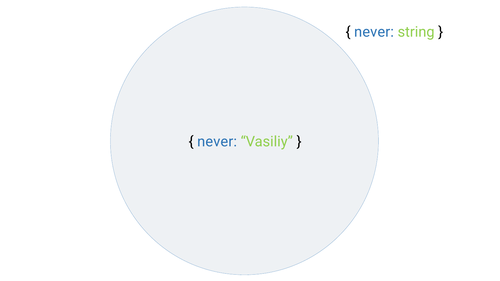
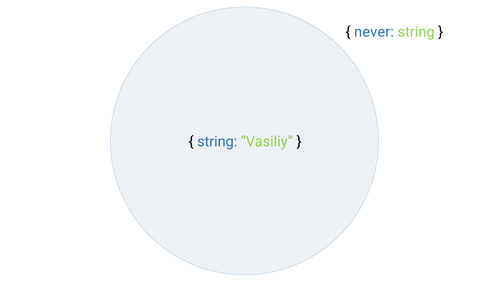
never: never -> string (217, 142)
